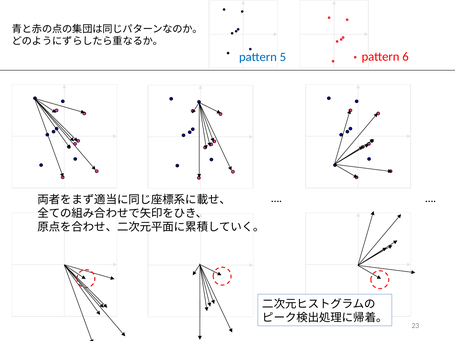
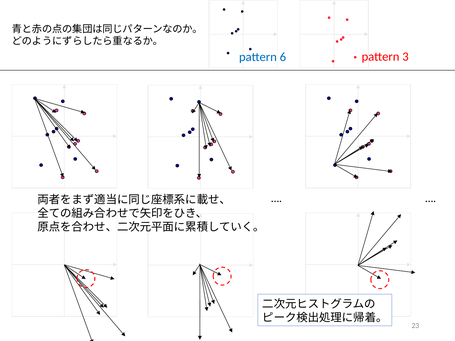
5: 5 -> 6 (283, 57)
6: 6 -> 3 (406, 57)
